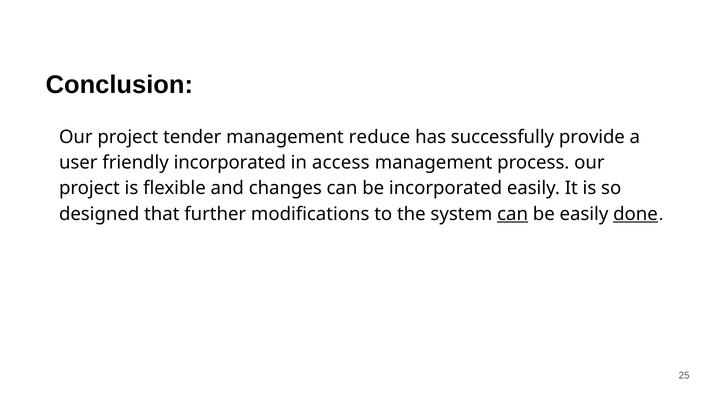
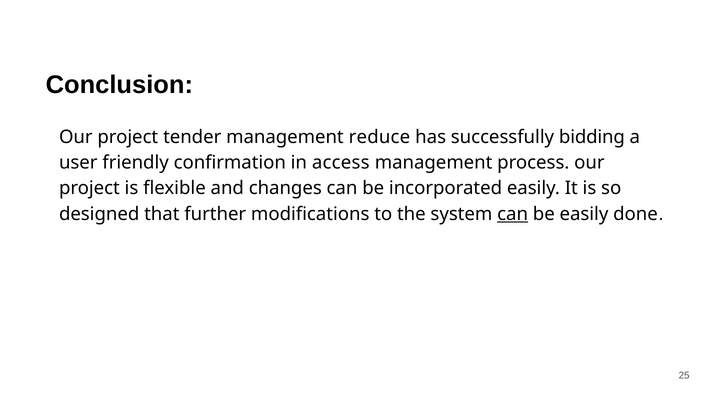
provide: provide -> bidding (592, 137)
friendly incorporated: incorporated -> confirmation (230, 163)
done underline: present -> none (635, 214)
